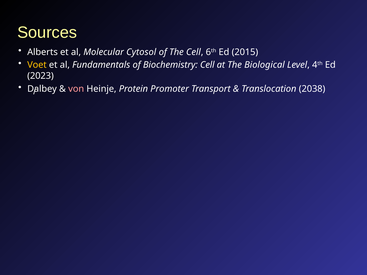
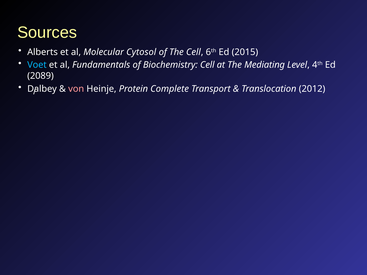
Voet colour: yellow -> light blue (37, 65)
Biological: Biological -> Mediating (265, 65)
2023: 2023 -> 2089 (40, 76)
Promoter: Promoter -> Complete (170, 89)
2038: 2038 -> 2012 (312, 89)
